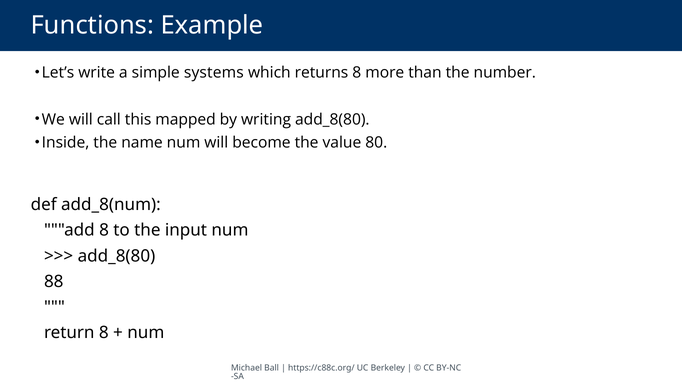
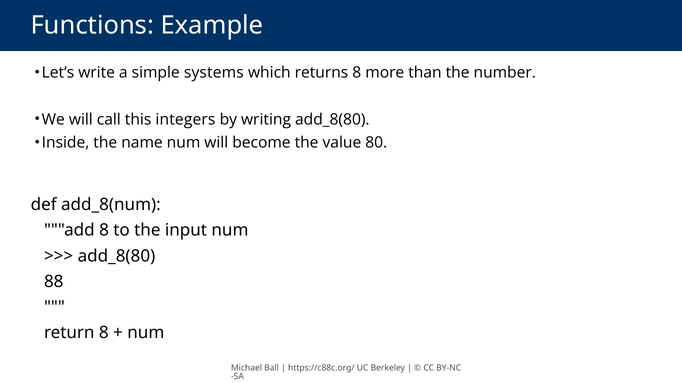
mapped: mapped -> integers (185, 120)
